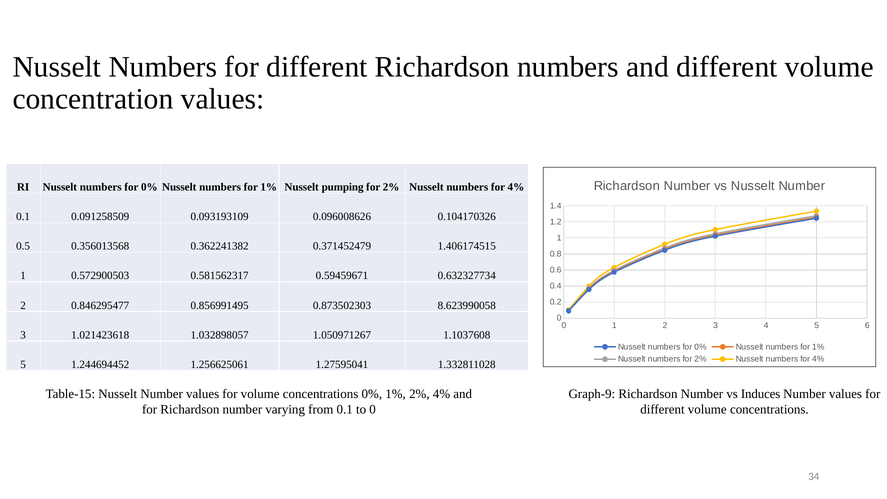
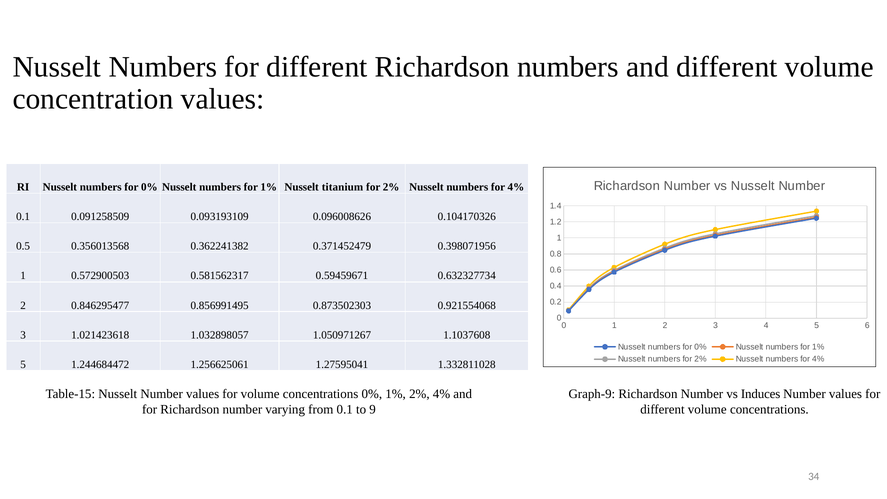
pumping: pumping -> titanium (342, 187)
1.406174515: 1.406174515 -> 0.398071956 (467, 246)
8.623990058: 8.623990058 -> 0.921554068 (467, 305)
1.244694452: 1.244694452 -> 1.244684472 (100, 364)
to 0: 0 -> 9 (373, 410)
